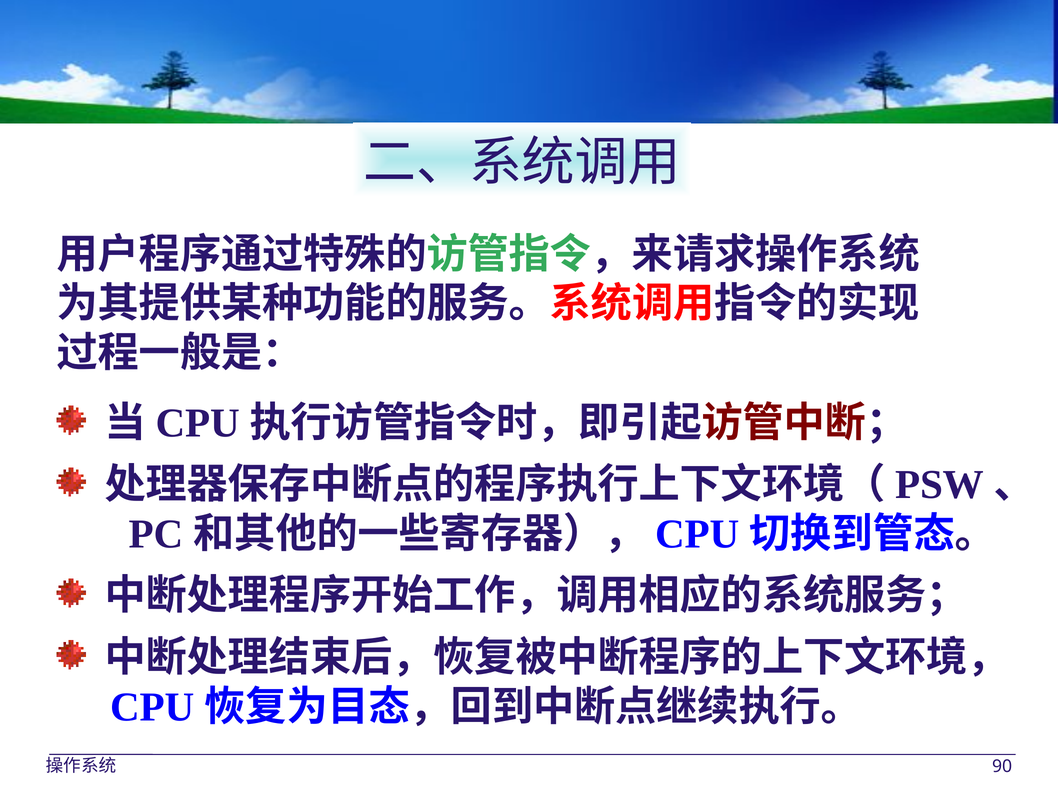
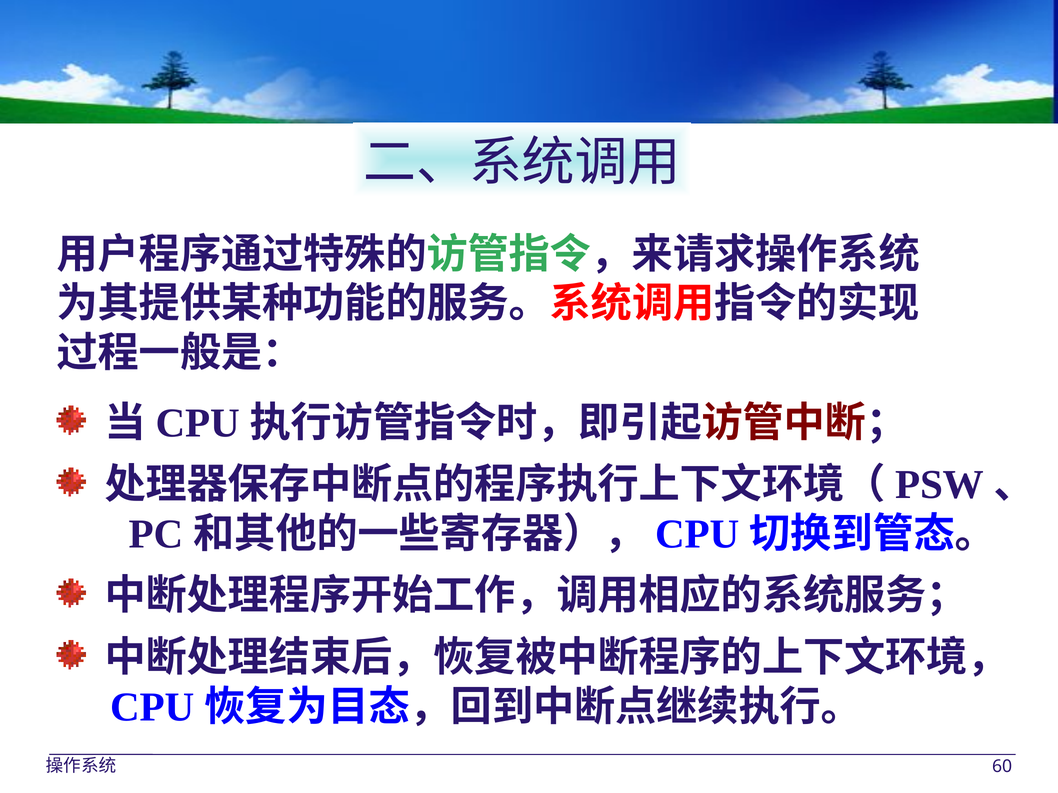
90: 90 -> 60 (1002, 767)
